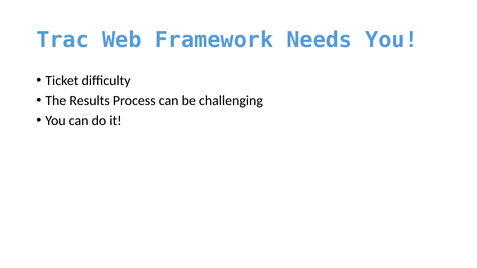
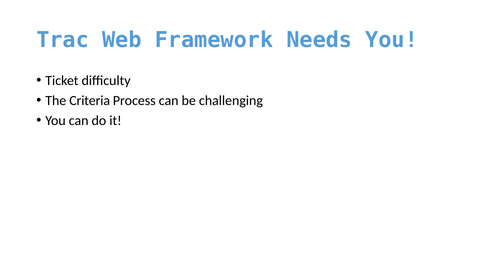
Results: Results -> Criteria (90, 101)
